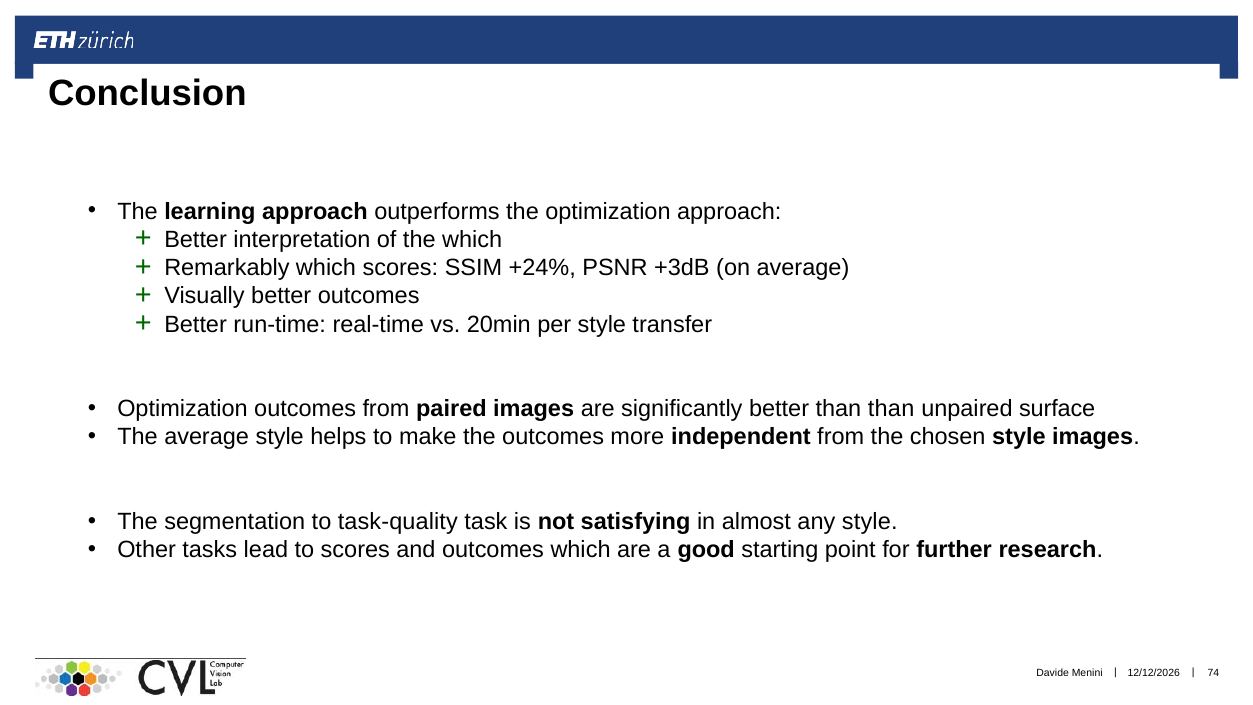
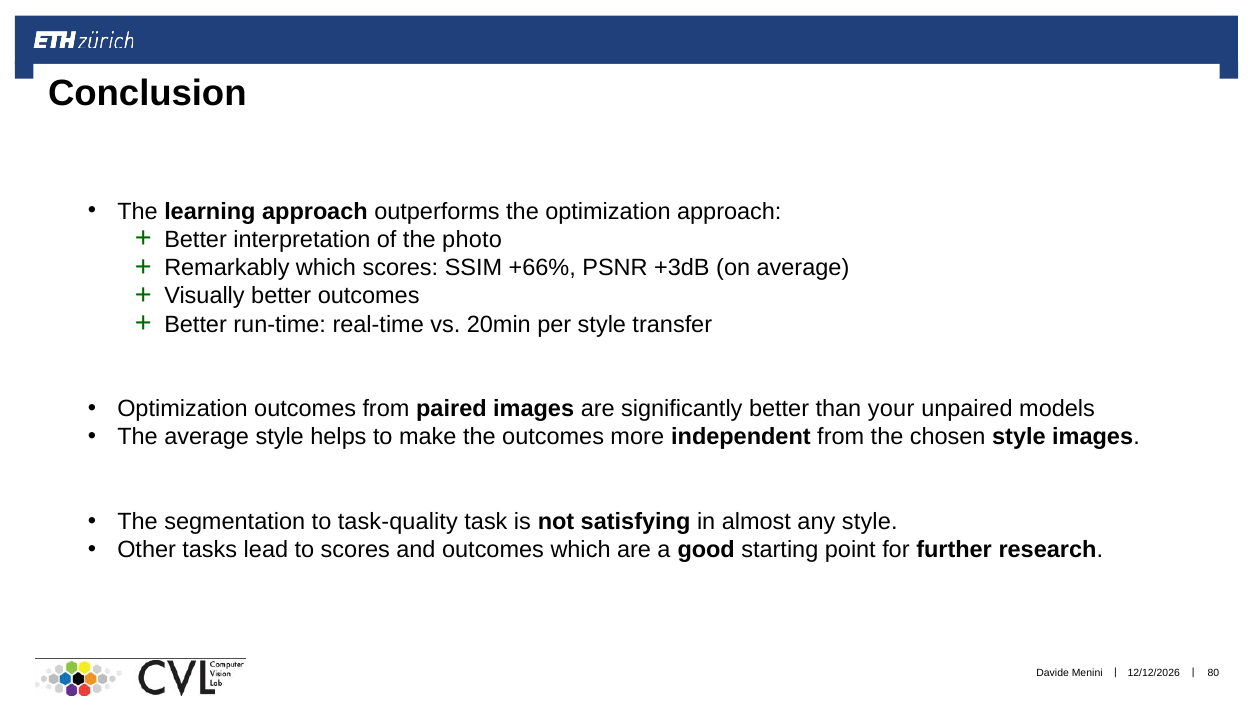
the which: which -> photo (472, 240)
+24%: +24% -> +66% (542, 268)
than than: than -> your (891, 409)
surface: surface -> models (1057, 409)
74: 74 -> 80 (1213, 673)
